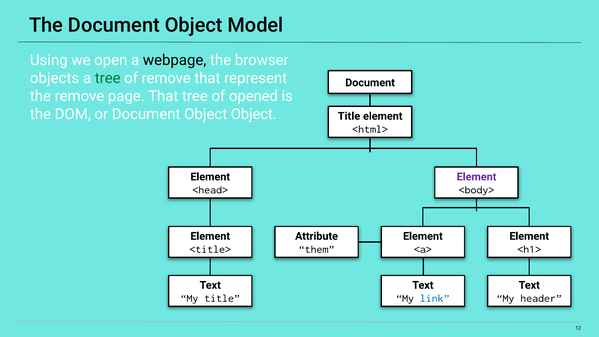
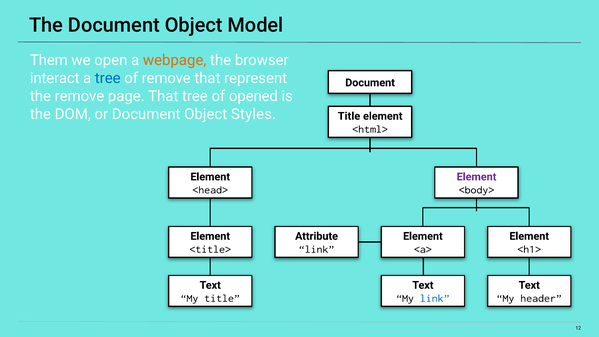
Using: Using -> Them (49, 60)
webpage colour: black -> orange (175, 60)
objects: objects -> interact (55, 78)
tree colour: green -> blue (108, 78)
Object Object: Object -> Styles (254, 114)
them: them -> link (317, 249)
